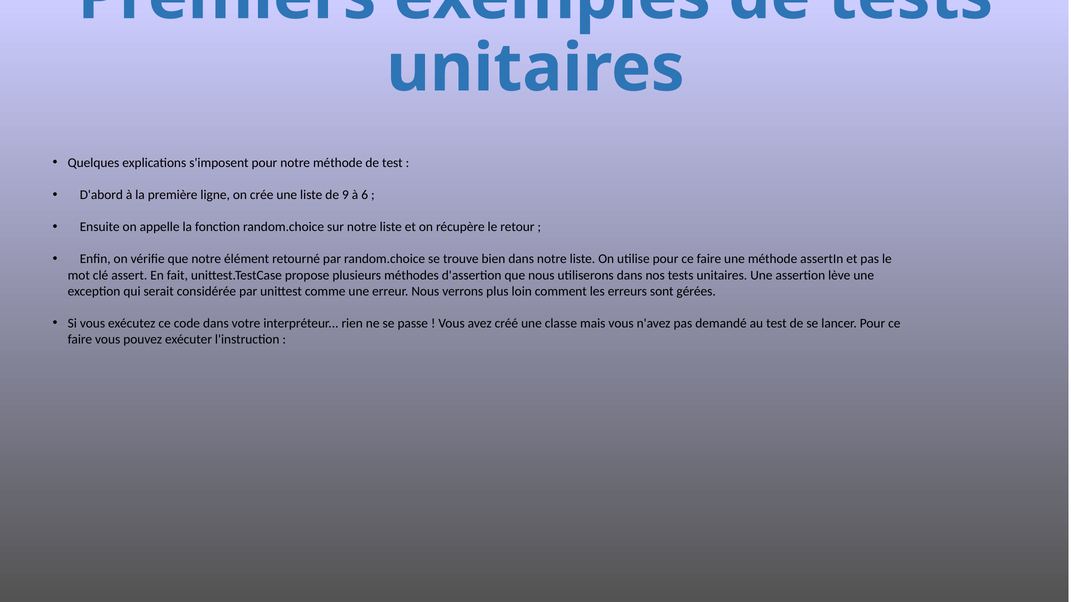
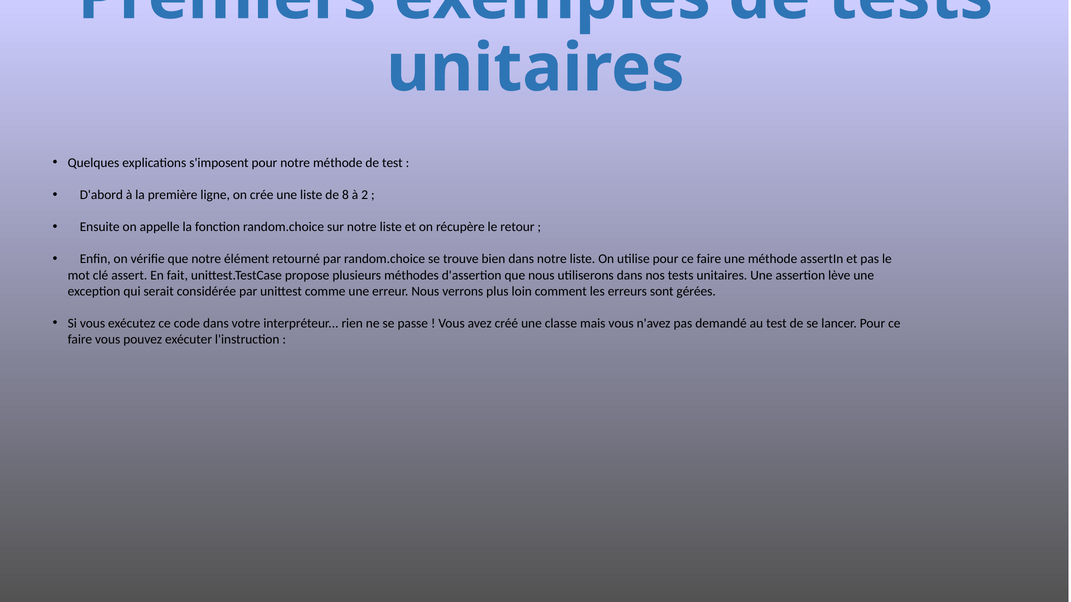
9: 9 -> 8 (345, 195)
6: 6 -> 2 (365, 195)
